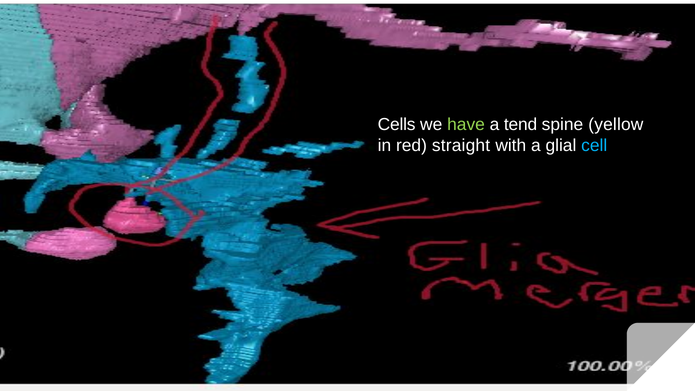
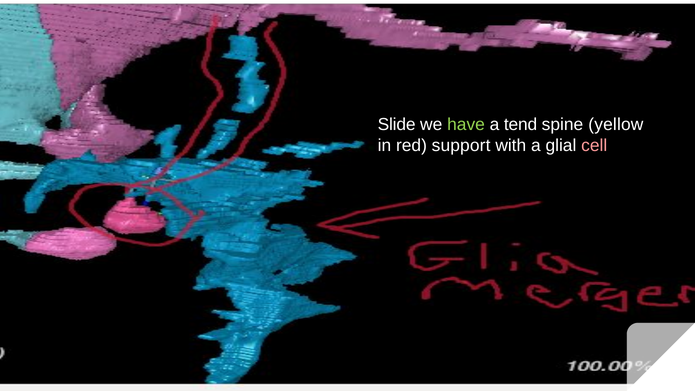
Cells: Cells -> Slide (397, 125)
straight: straight -> support (461, 145)
cell colour: light blue -> pink (594, 145)
